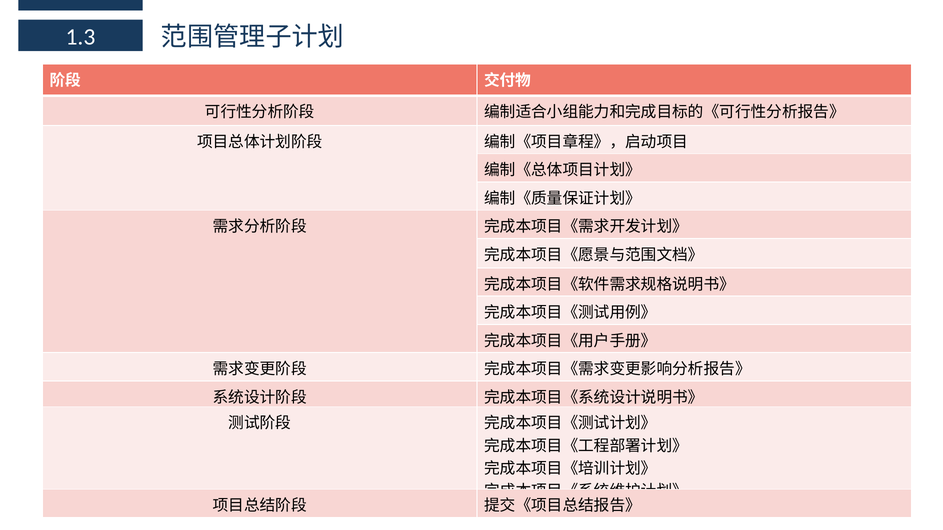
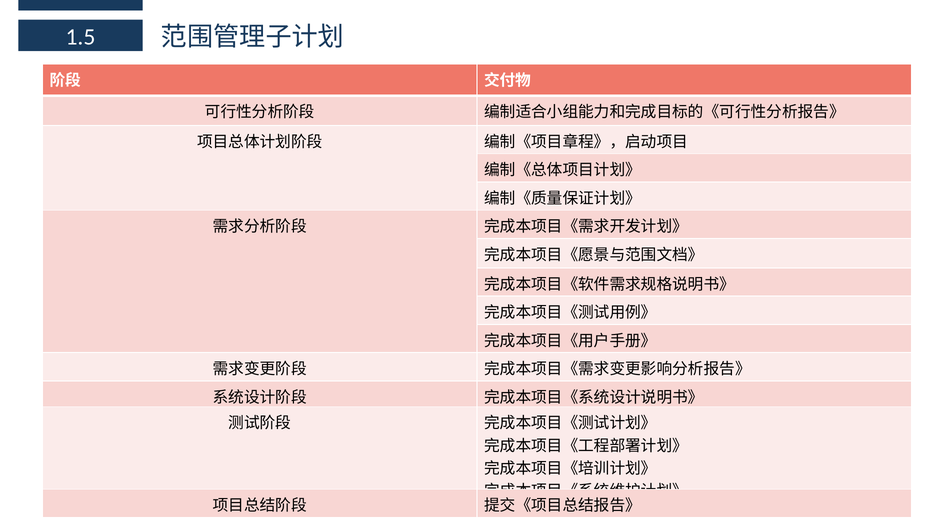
1.3: 1.3 -> 1.5 (80, 37)
